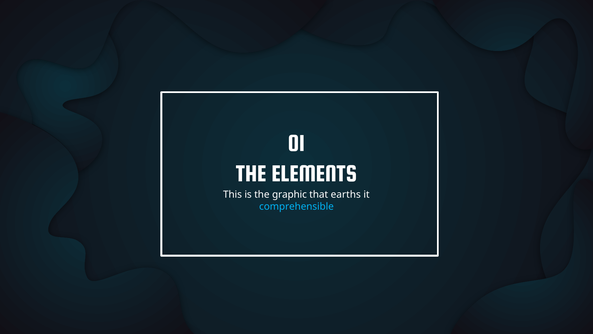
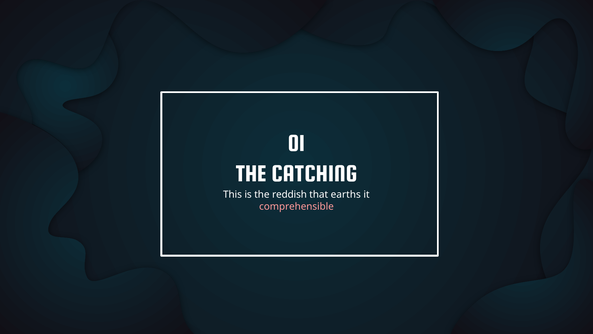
ELEMENTS: ELEMENTS -> CATCHING (314, 173)
graphic: graphic -> reddish (289, 194)
comprehensible colour: light blue -> pink (296, 206)
